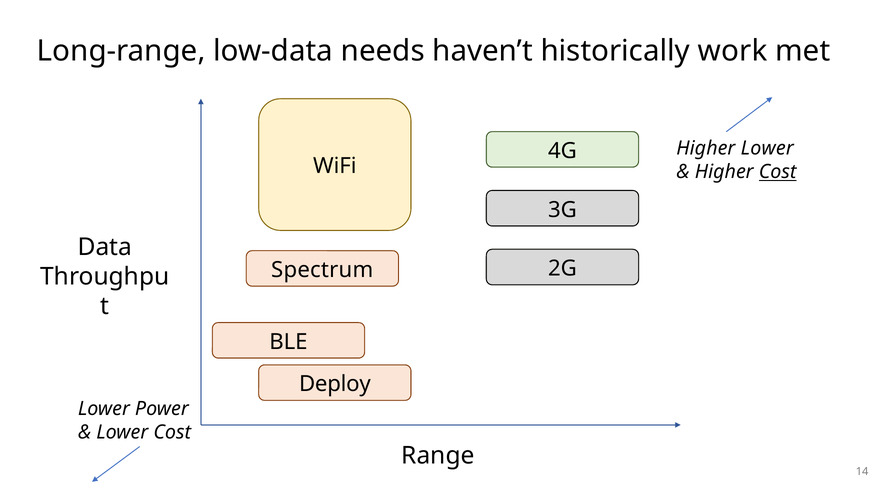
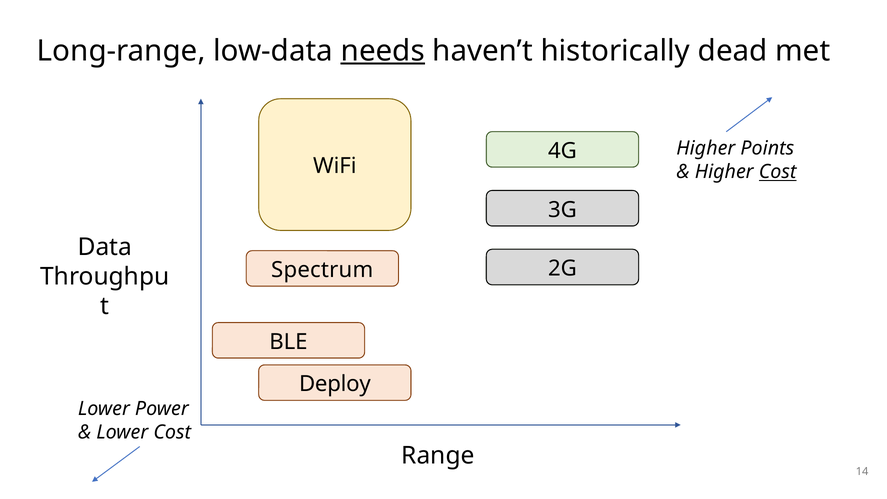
needs underline: none -> present (383, 51)
work: work -> dead (733, 51)
Higher Lower: Lower -> Points (767, 148)
